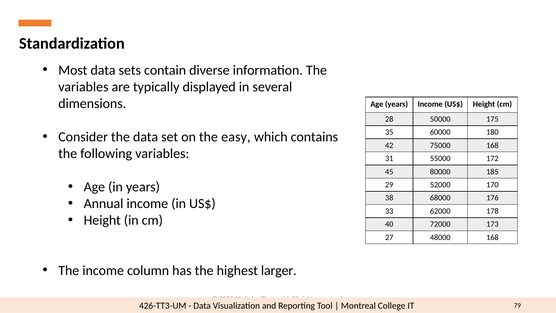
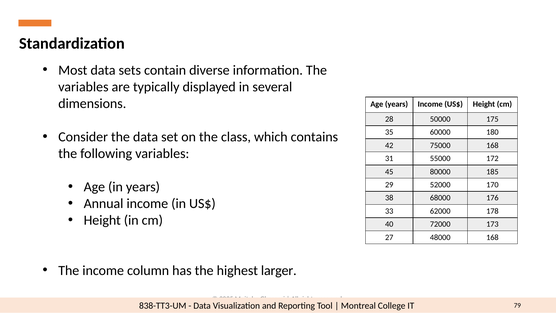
easy: easy -> class (236, 137)
426-TT3-UM: 426-TT3-UM -> 838-TT3-UM (163, 306)
